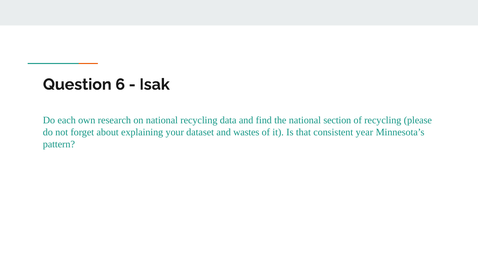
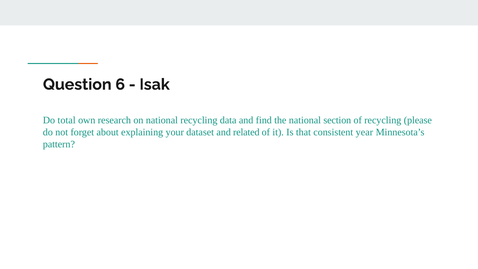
each: each -> total (67, 120)
wastes: wastes -> related (246, 132)
